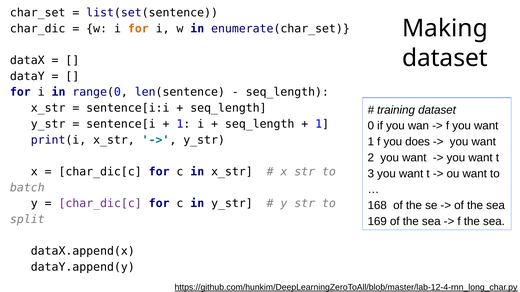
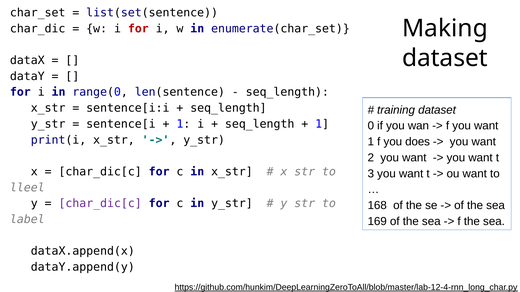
for colour: orange -> red (138, 29)
batch: batch -> lleel (27, 188)
split: split -> label (27, 220)
